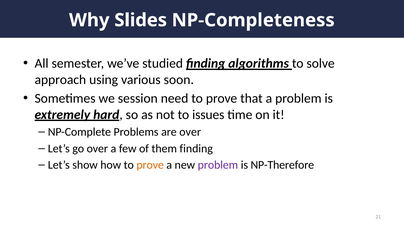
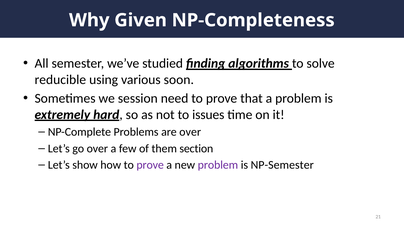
Slides: Slides -> Given (141, 20)
approach: approach -> reducible (60, 80)
them finding: finding -> section (196, 149)
prove colour: orange -> purple (150, 165)
NP-Therefore: NP-Therefore -> NP-Semester (282, 165)
